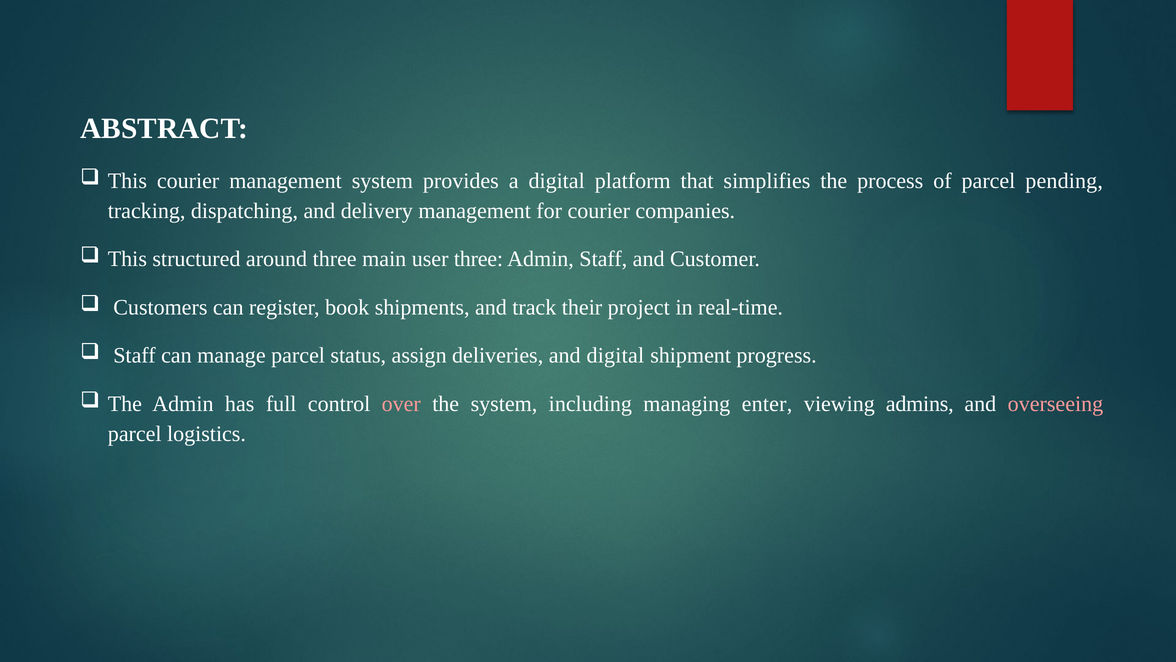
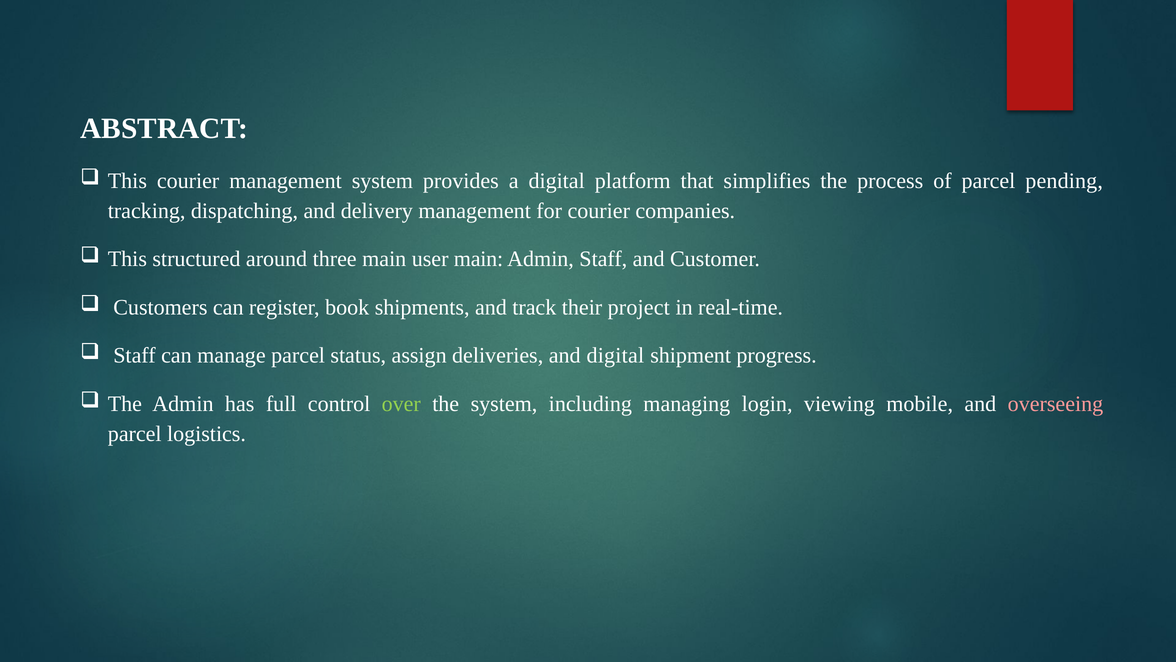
user three: three -> main (478, 259)
over colour: pink -> light green (401, 404)
enter: enter -> login (767, 404)
admins: admins -> mobile (920, 404)
